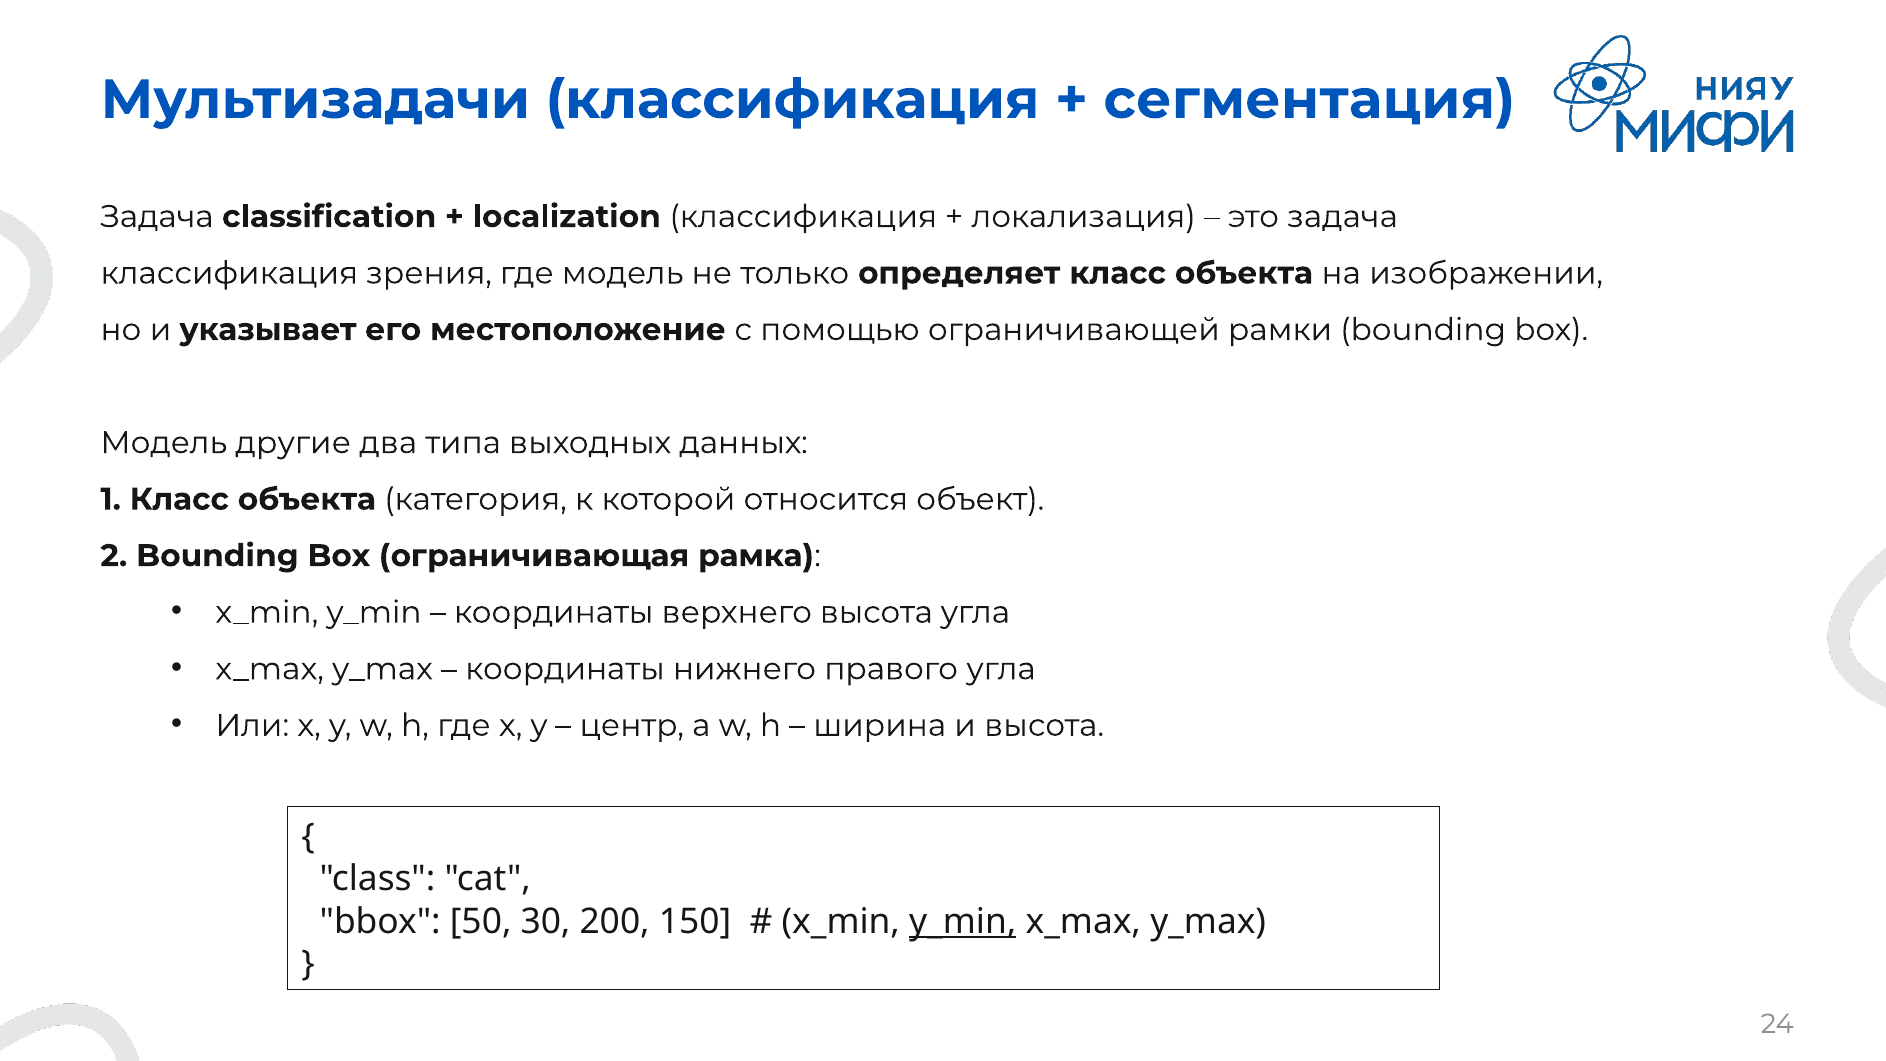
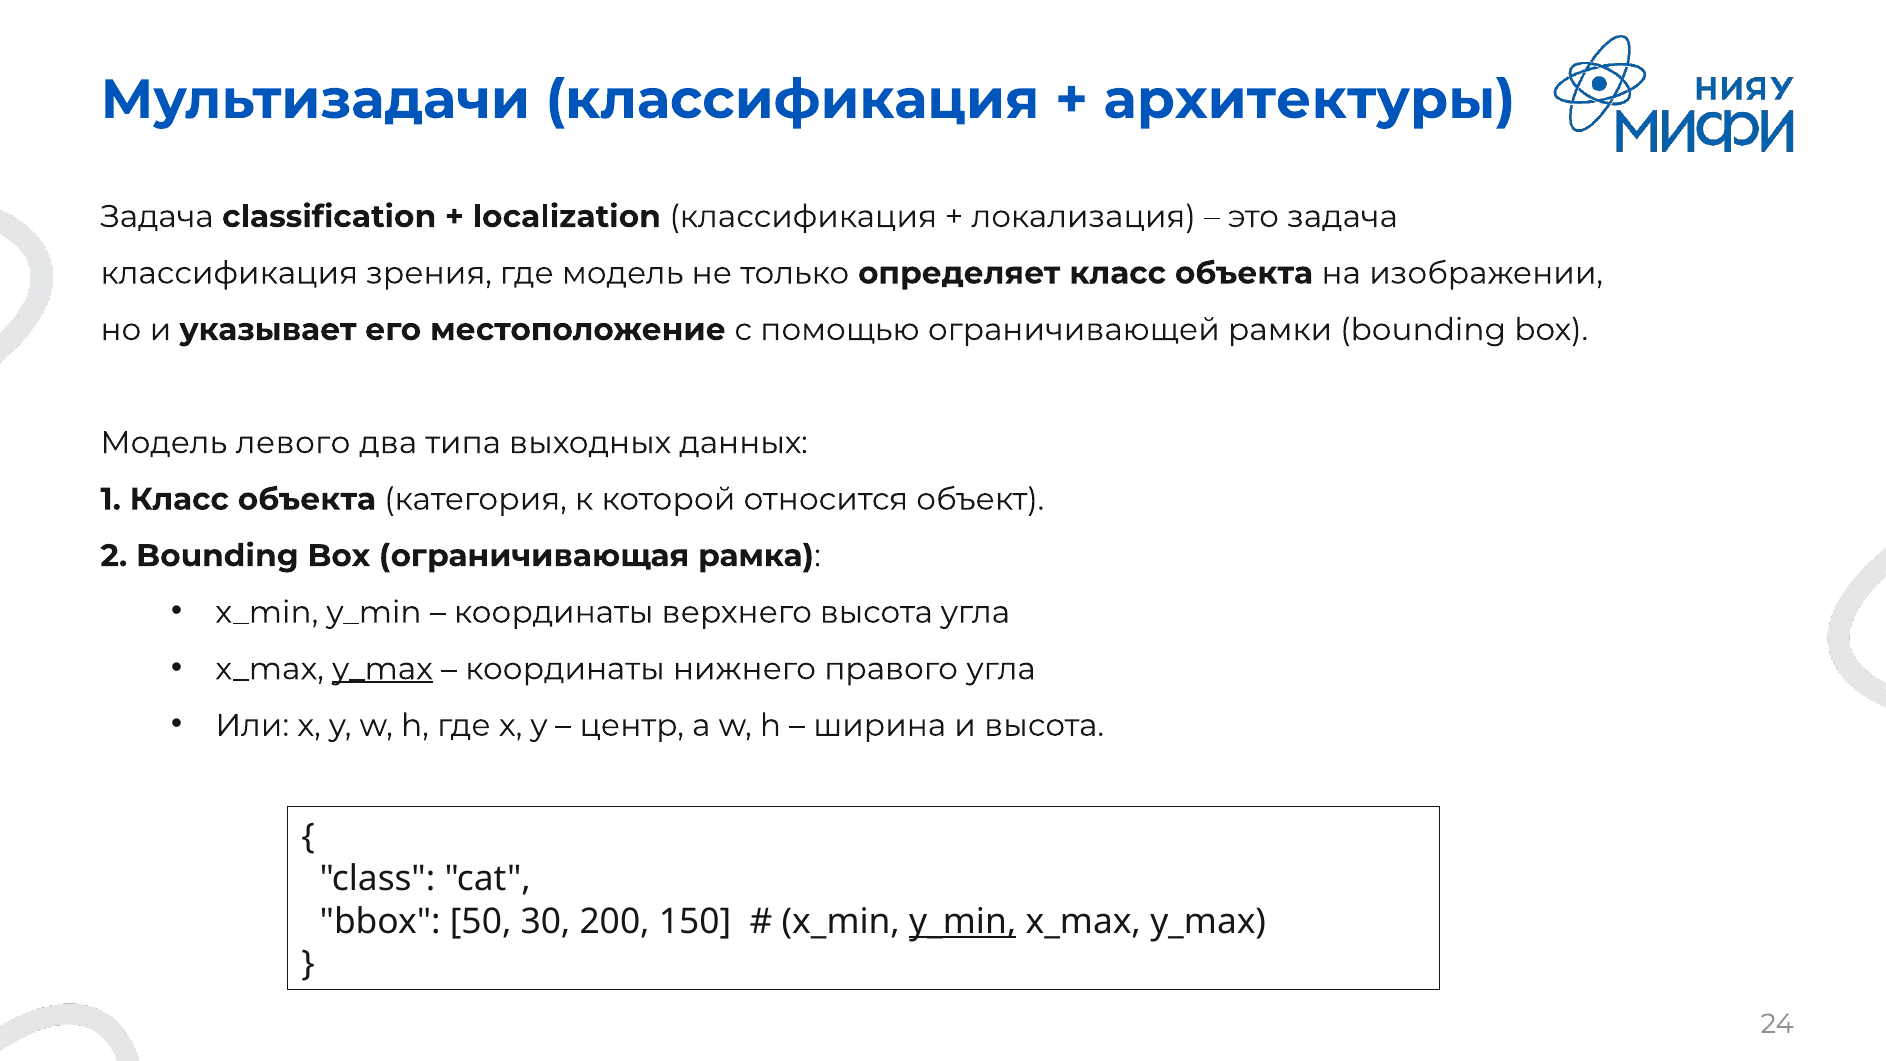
сегментация: сегментация -> архитектуры (1309, 100)
другие: другие -> левого (293, 443)
y_max underline: none -> present (382, 669)
